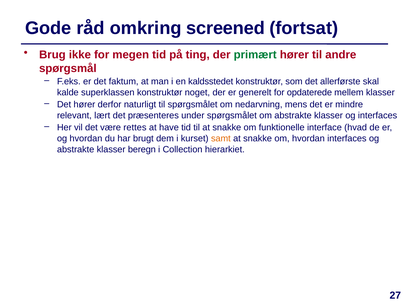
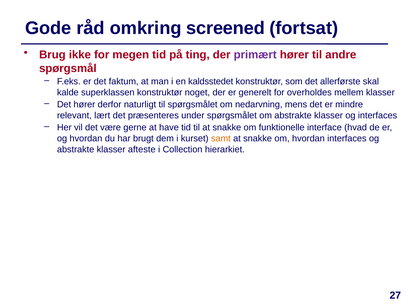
primært colour: green -> purple (255, 55)
opdaterede: opdaterede -> overholdes (309, 92)
rettes: rettes -> gerne (135, 127)
beregn: beregn -> afteste (142, 149)
